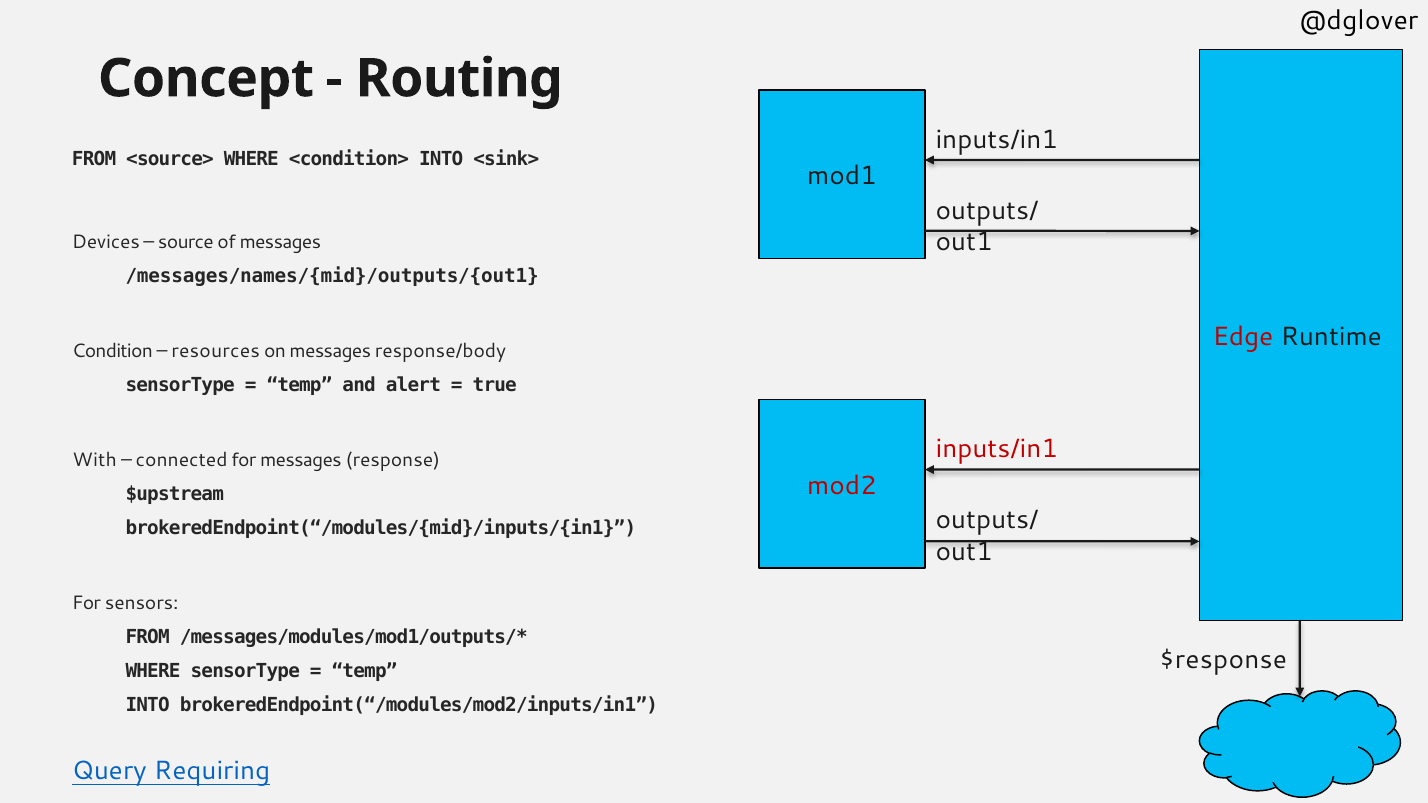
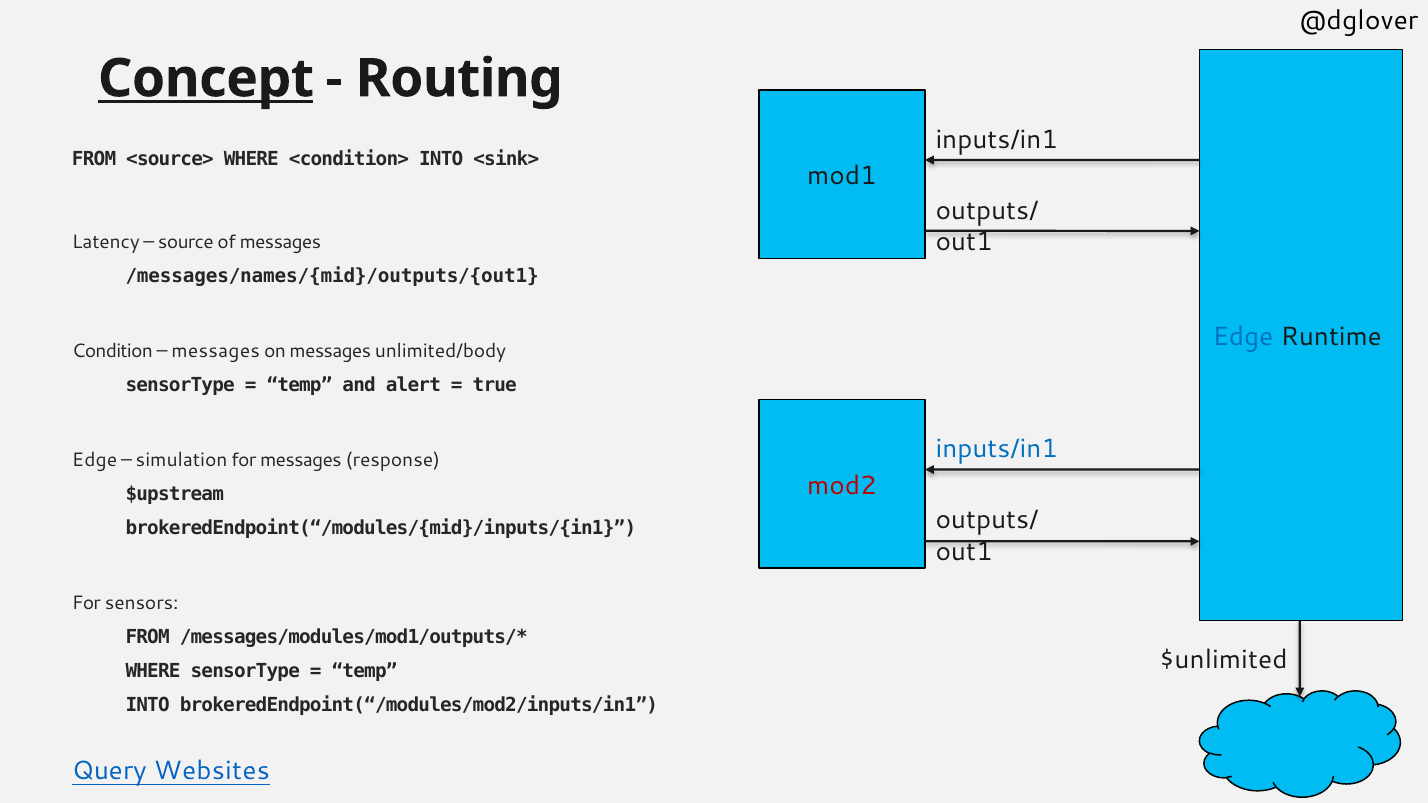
Concept underline: none -> present (206, 79)
Devices: Devices -> Latency (106, 242)
Edge colour: red -> blue (1243, 337)
resources: resources -> messages (216, 351)
response/body: response/body -> unlimited/body (441, 351)
inputs/in1 colour: red -> blue (997, 449)
With: With -> Edge (95, 460)
connected: connected -> simulation (182, 460)
$response: $response -> $unlimited (1223, 660)
Requiring: Requiring -> Websites (212, 771)
